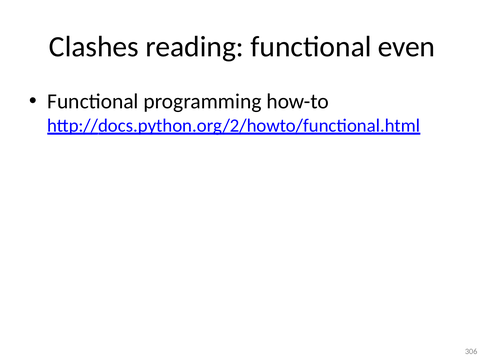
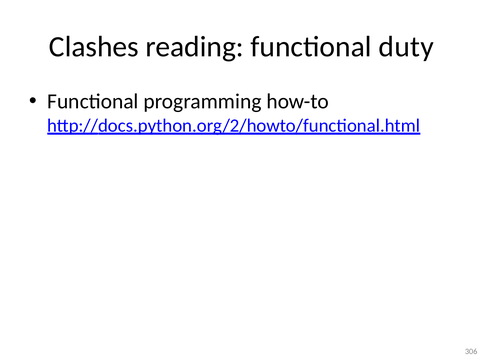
even: even -> duty (406, 47)
